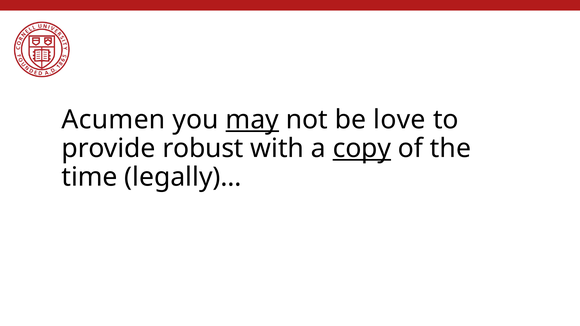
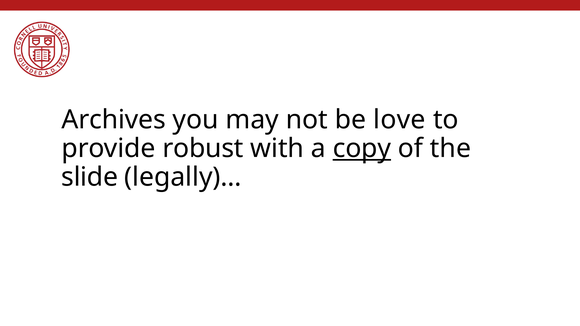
Acumen: Acumen -> Archives (114, 120)
may underline: present -> none (252, 120)
time: time -> slide (90, 177)
